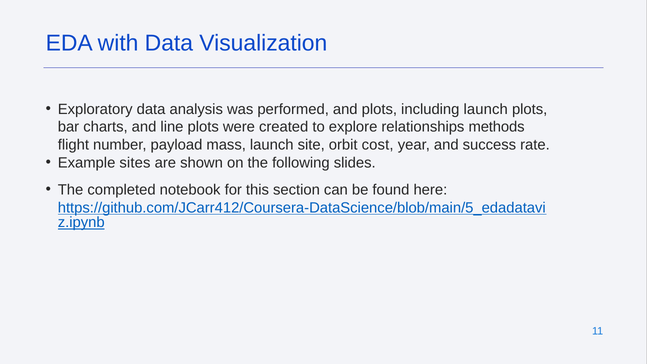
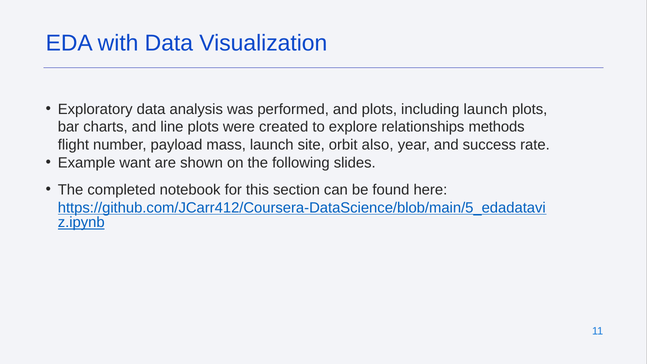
cost: cost -> also (378, 145)
sites: sites -> want (135, 163)
